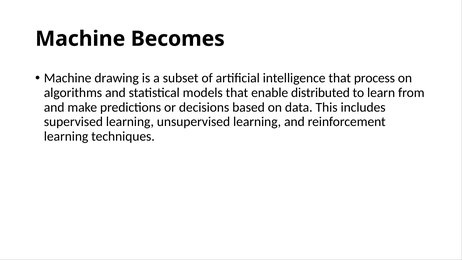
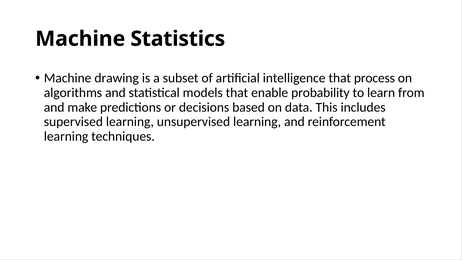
Becomes: Becomes -> Statistics (178, 39)
distributed: distributed -> probability (320, 93)
